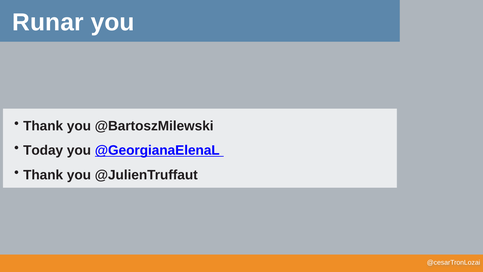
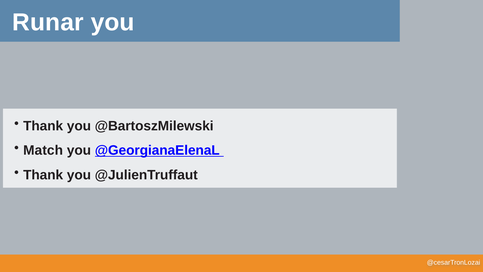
Today: Today -> Match (43, 150)
